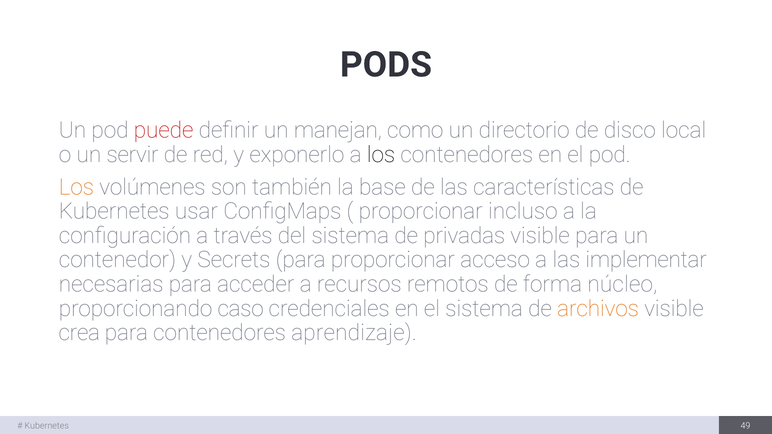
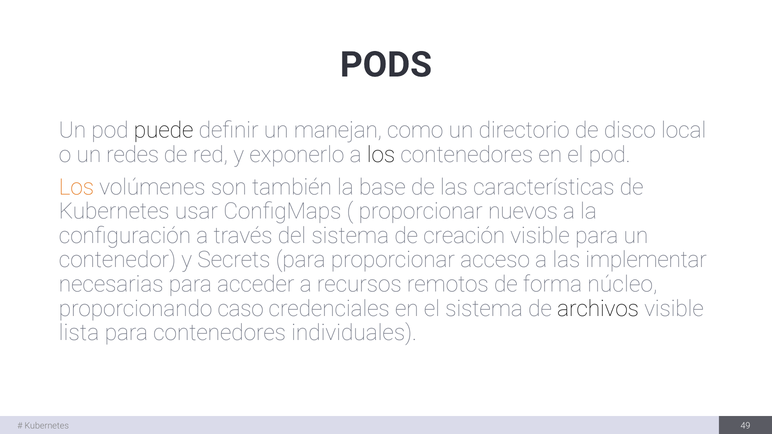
puede colour: red -> black (164, 131)
servir: servir -> redes (133, 155)
incluso: incluso -> nuevos (523, 212)
privadas: privadas -> creación (464, 236)
archivos colour: orange -> black (598, 309)
crea: crea -> lista (79, 333)
aprendizaje: aprendizaje -> individuales (354, 333)
